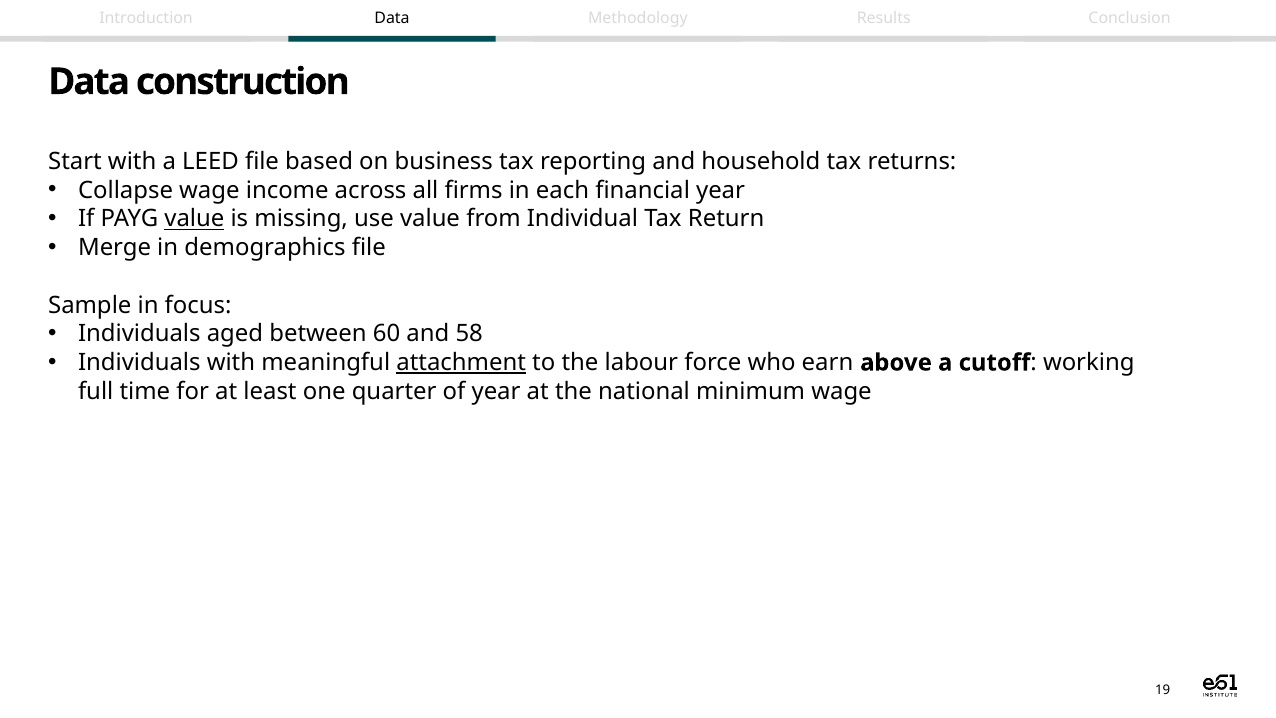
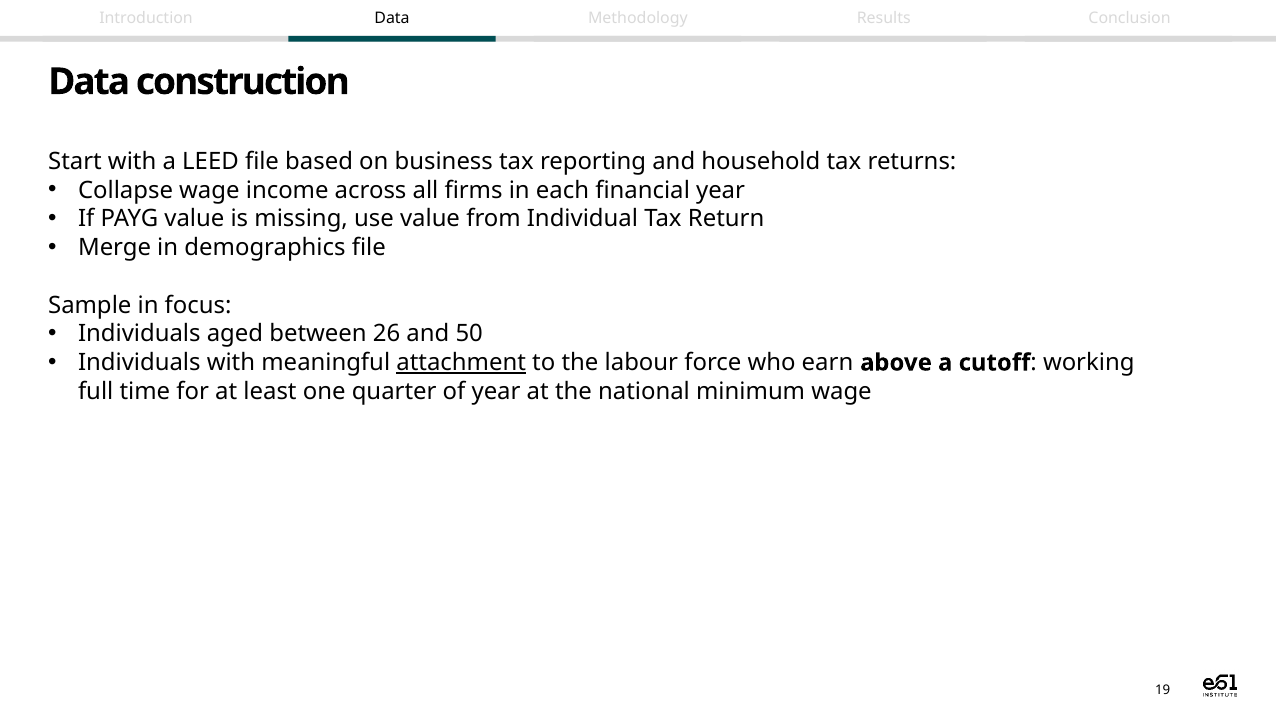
value underline: present -> none (194, 219)
60: 60 -> 26 (387, 334)
58: 58 -> 50 (469, 334)
